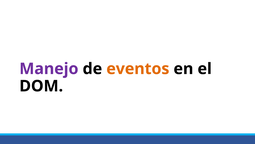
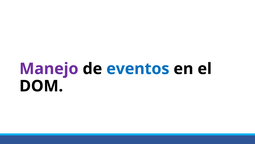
eventos colour: orange -> blue (138, 69)
